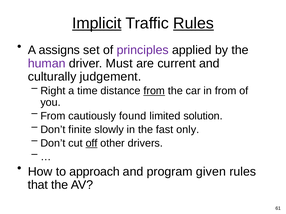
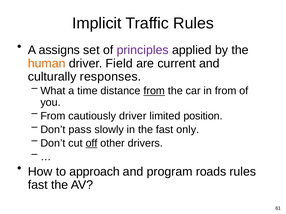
Implicit underline: present -> none (97, 23)
Rules underline: present -> none (193, 23)
human colour: purple -> orange (47, 64)
Must: Must -> Field (119, 64)
judgement: judgement -> responses (110, 77)
Right: Right -> What (53, 91)
cautiously found: found -> driver (133, 116)
solution: solution -> position (203, 116)
finite: finite -> pass (80, 130)
given: given -> roads (211, 172)
that: that -> fast (38, 185)
